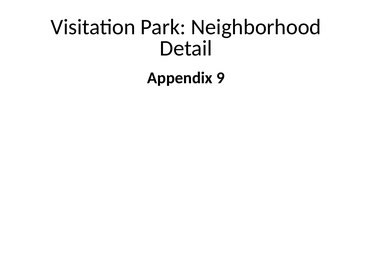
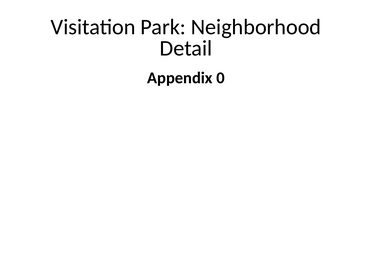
9: 9 -> 0 (221, 78)
